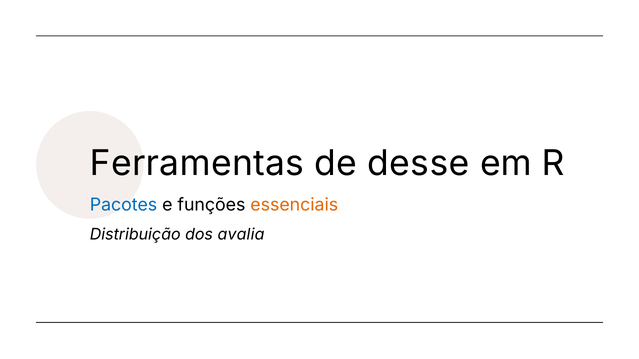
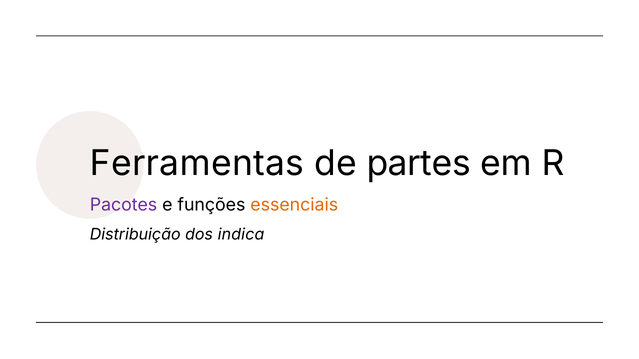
desse: desse -> partes (419, 164)
Pacotes colour: blue -> purple (124, 205)
avalia: avalia -> indica (241, 235)
